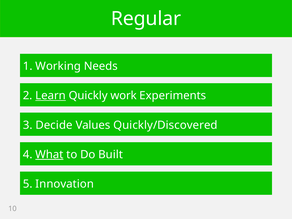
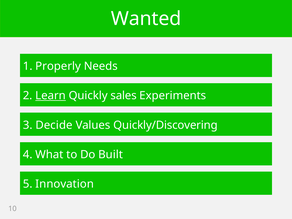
Regular: Regular -> Wanted (146, 19)
Working: Working -> Properly (58, 66)
work: work -> sales (124, 96)
Quickly/Discovered: Quickly/Discovered -> Quickly/Discovering (165, 125)
What underline: present -> none (49, 155)
